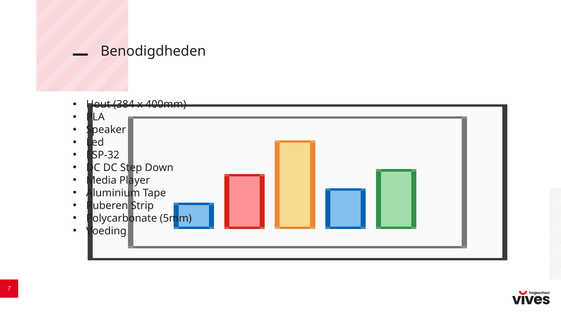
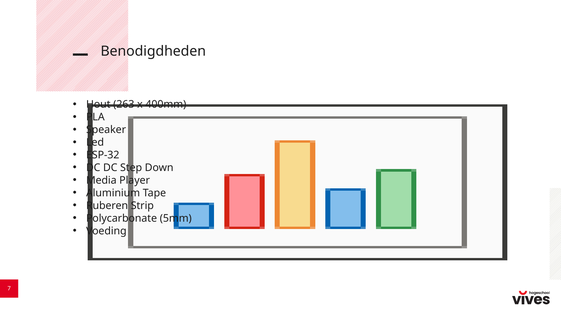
384: 384 -> 263 (124, 104)
